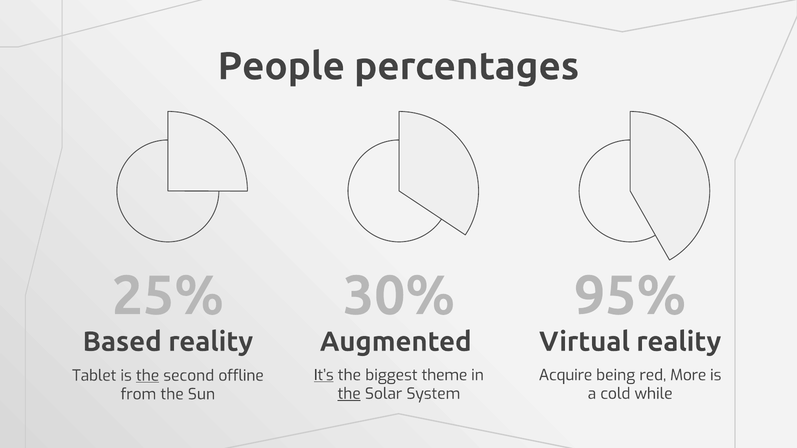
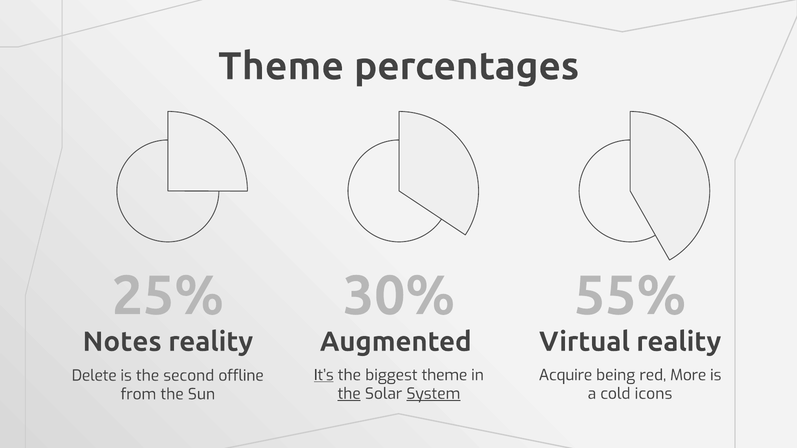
People: People -> Theme (281, 66)
95%: 95% -> 55% (630, 296)
Based: Based -> Notes (122, 342)
Tablet: Tablet -> Delete (94, 376)
the underline: present -> none (148, 376)
System underline: none -> present (433, 394)
while: while -> icons (654, 394)
